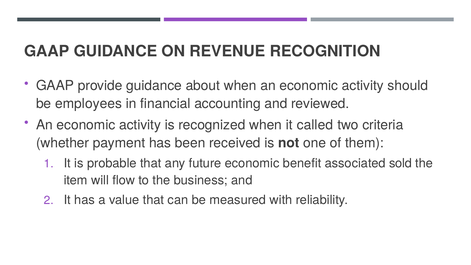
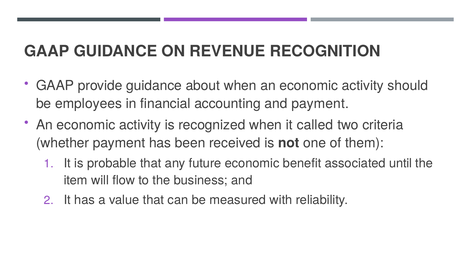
and reviewed: reviewed -> payment (320, 104)
sold: sold -> until (401, 163)
